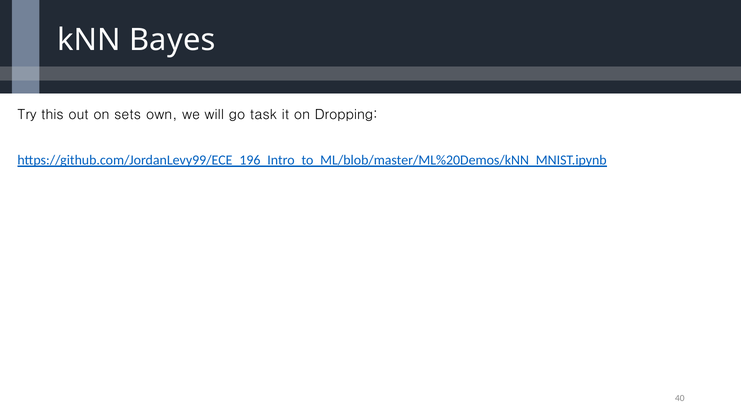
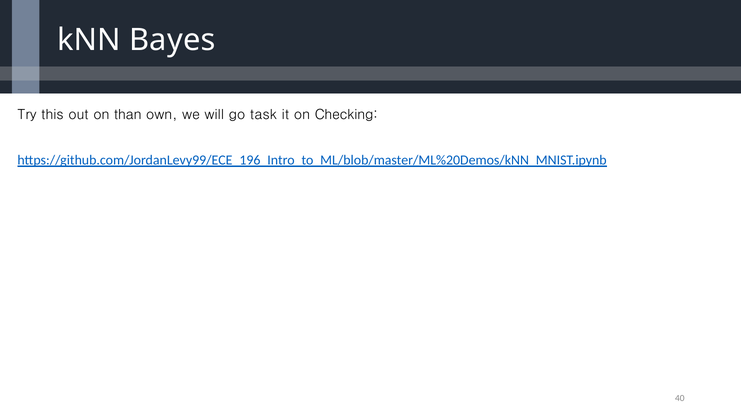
sets: sets -> than (128, 114)
Dropping: Dropping -> Checking (346, 114)
